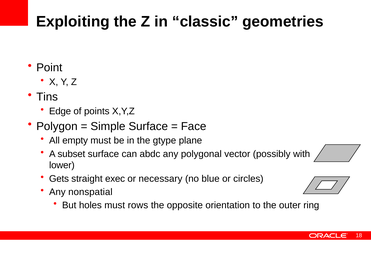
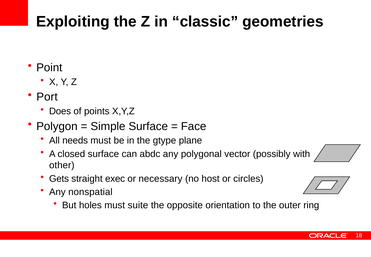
Tins: Tins -> Port (47, 97)
Edge: Edge -> Does (60, 111)
empty: empty -> needs (75, 141)
subset: subset -> closed (71, 154)
lower: lower -> other (62, 165)
blue: blue -> host (211, 179)
rows: rows -> suite (138, 205)
